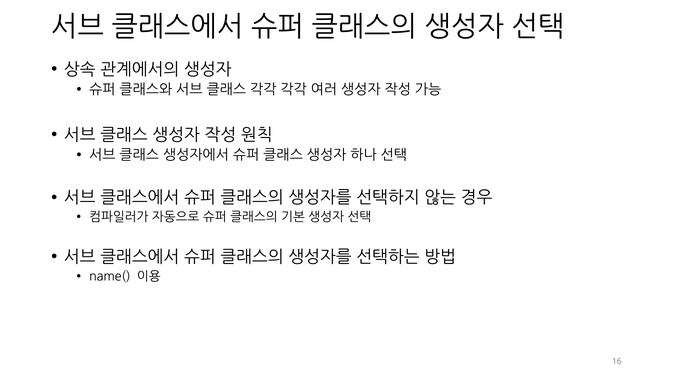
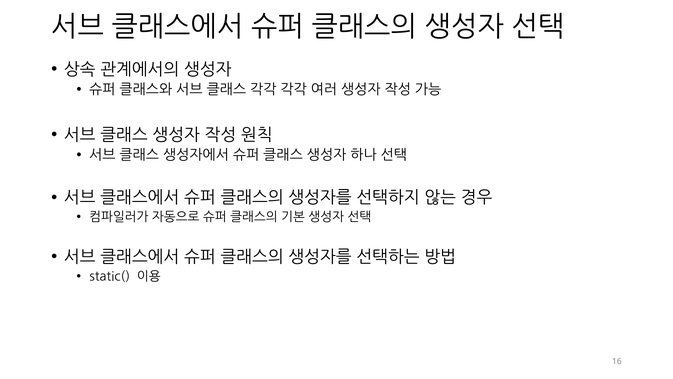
name(: name( -> static( (110, 276)
